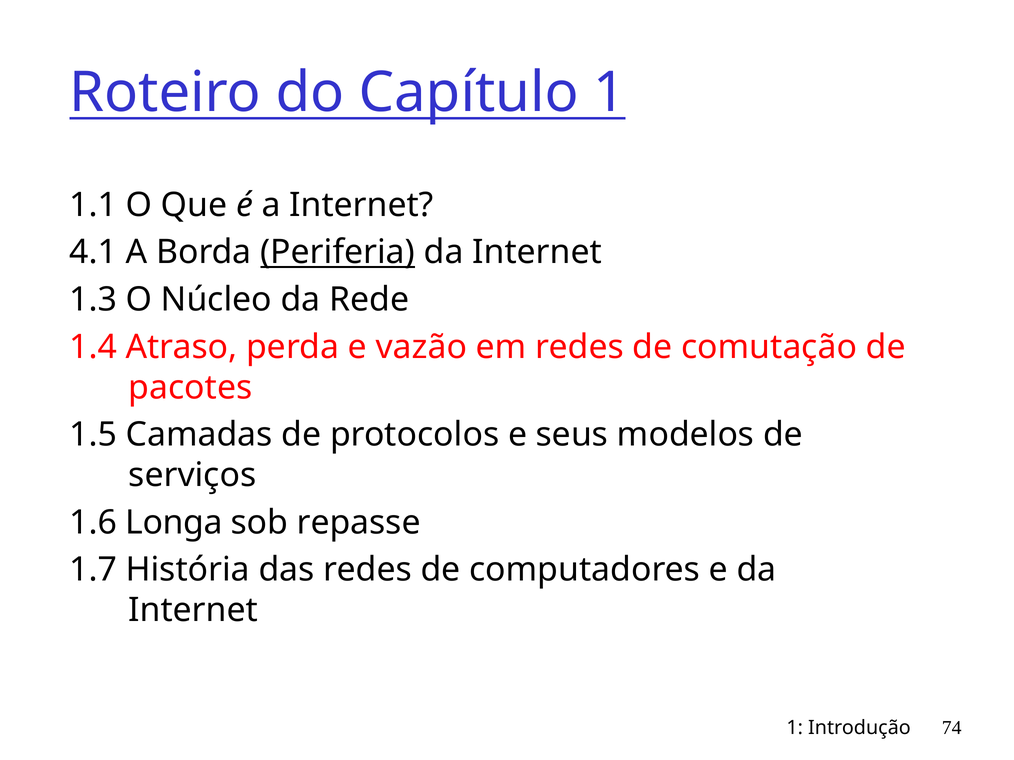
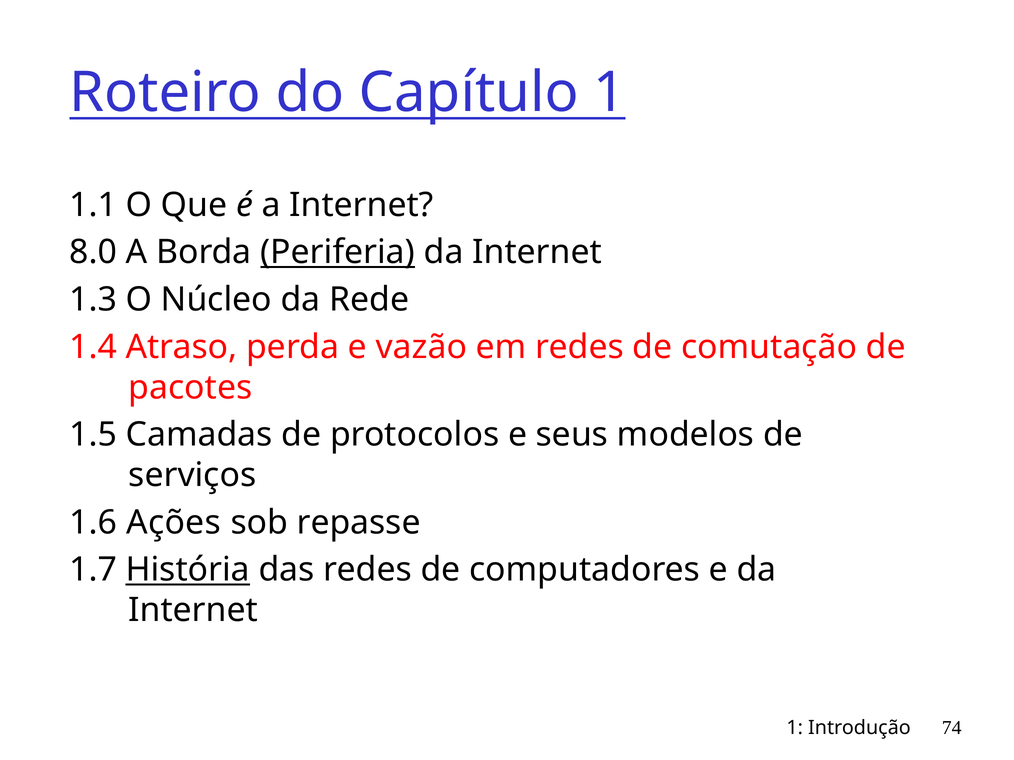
4.1: 4.1 -> 8.0 (93, 252)
Longa: Longa -> Ações (174, 523)
História underline: none -> present (188, 570)
